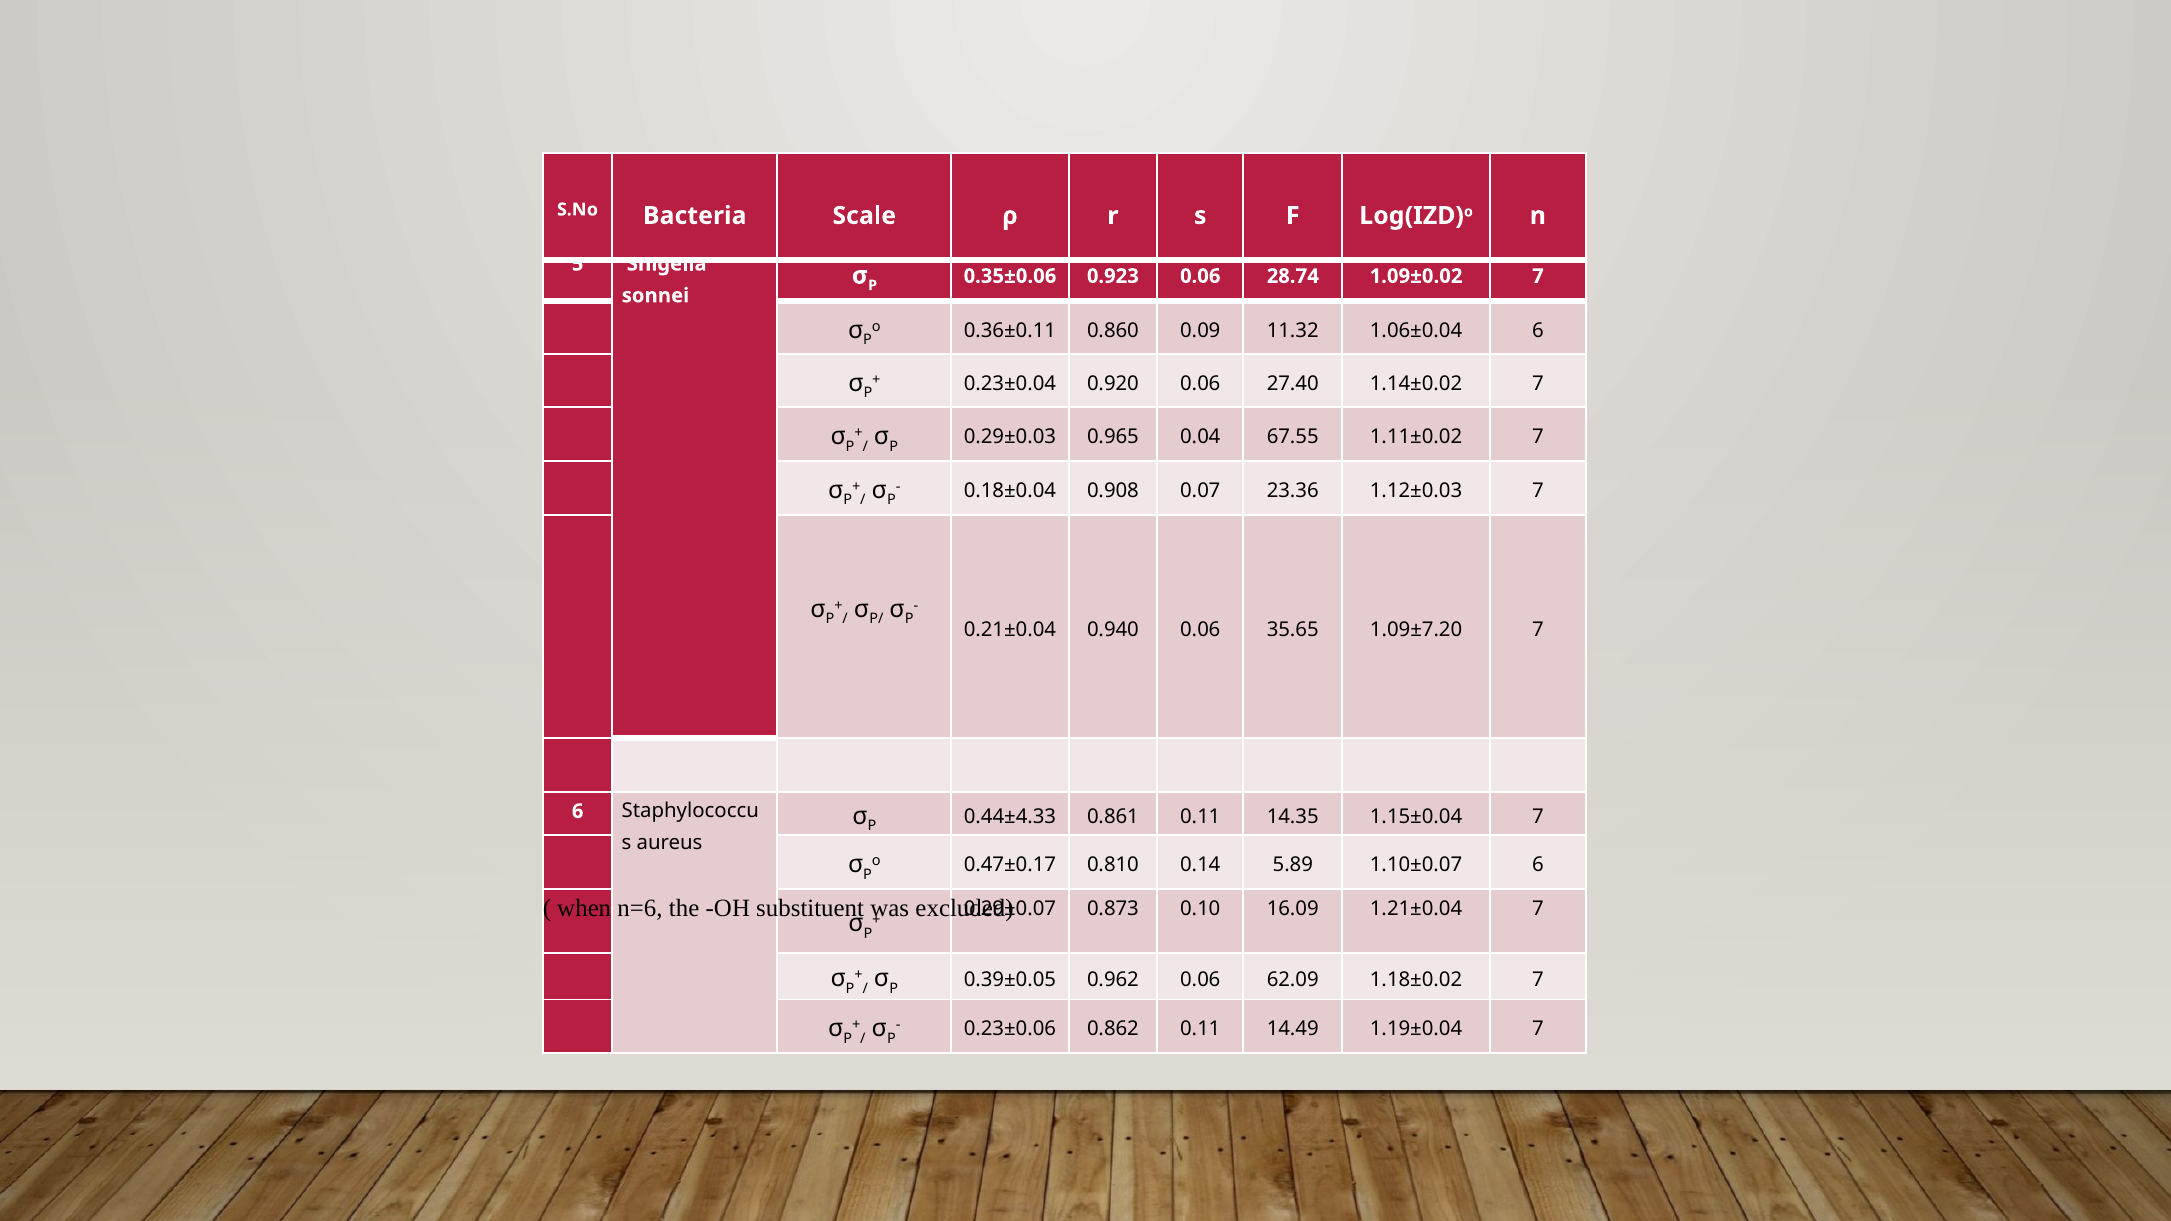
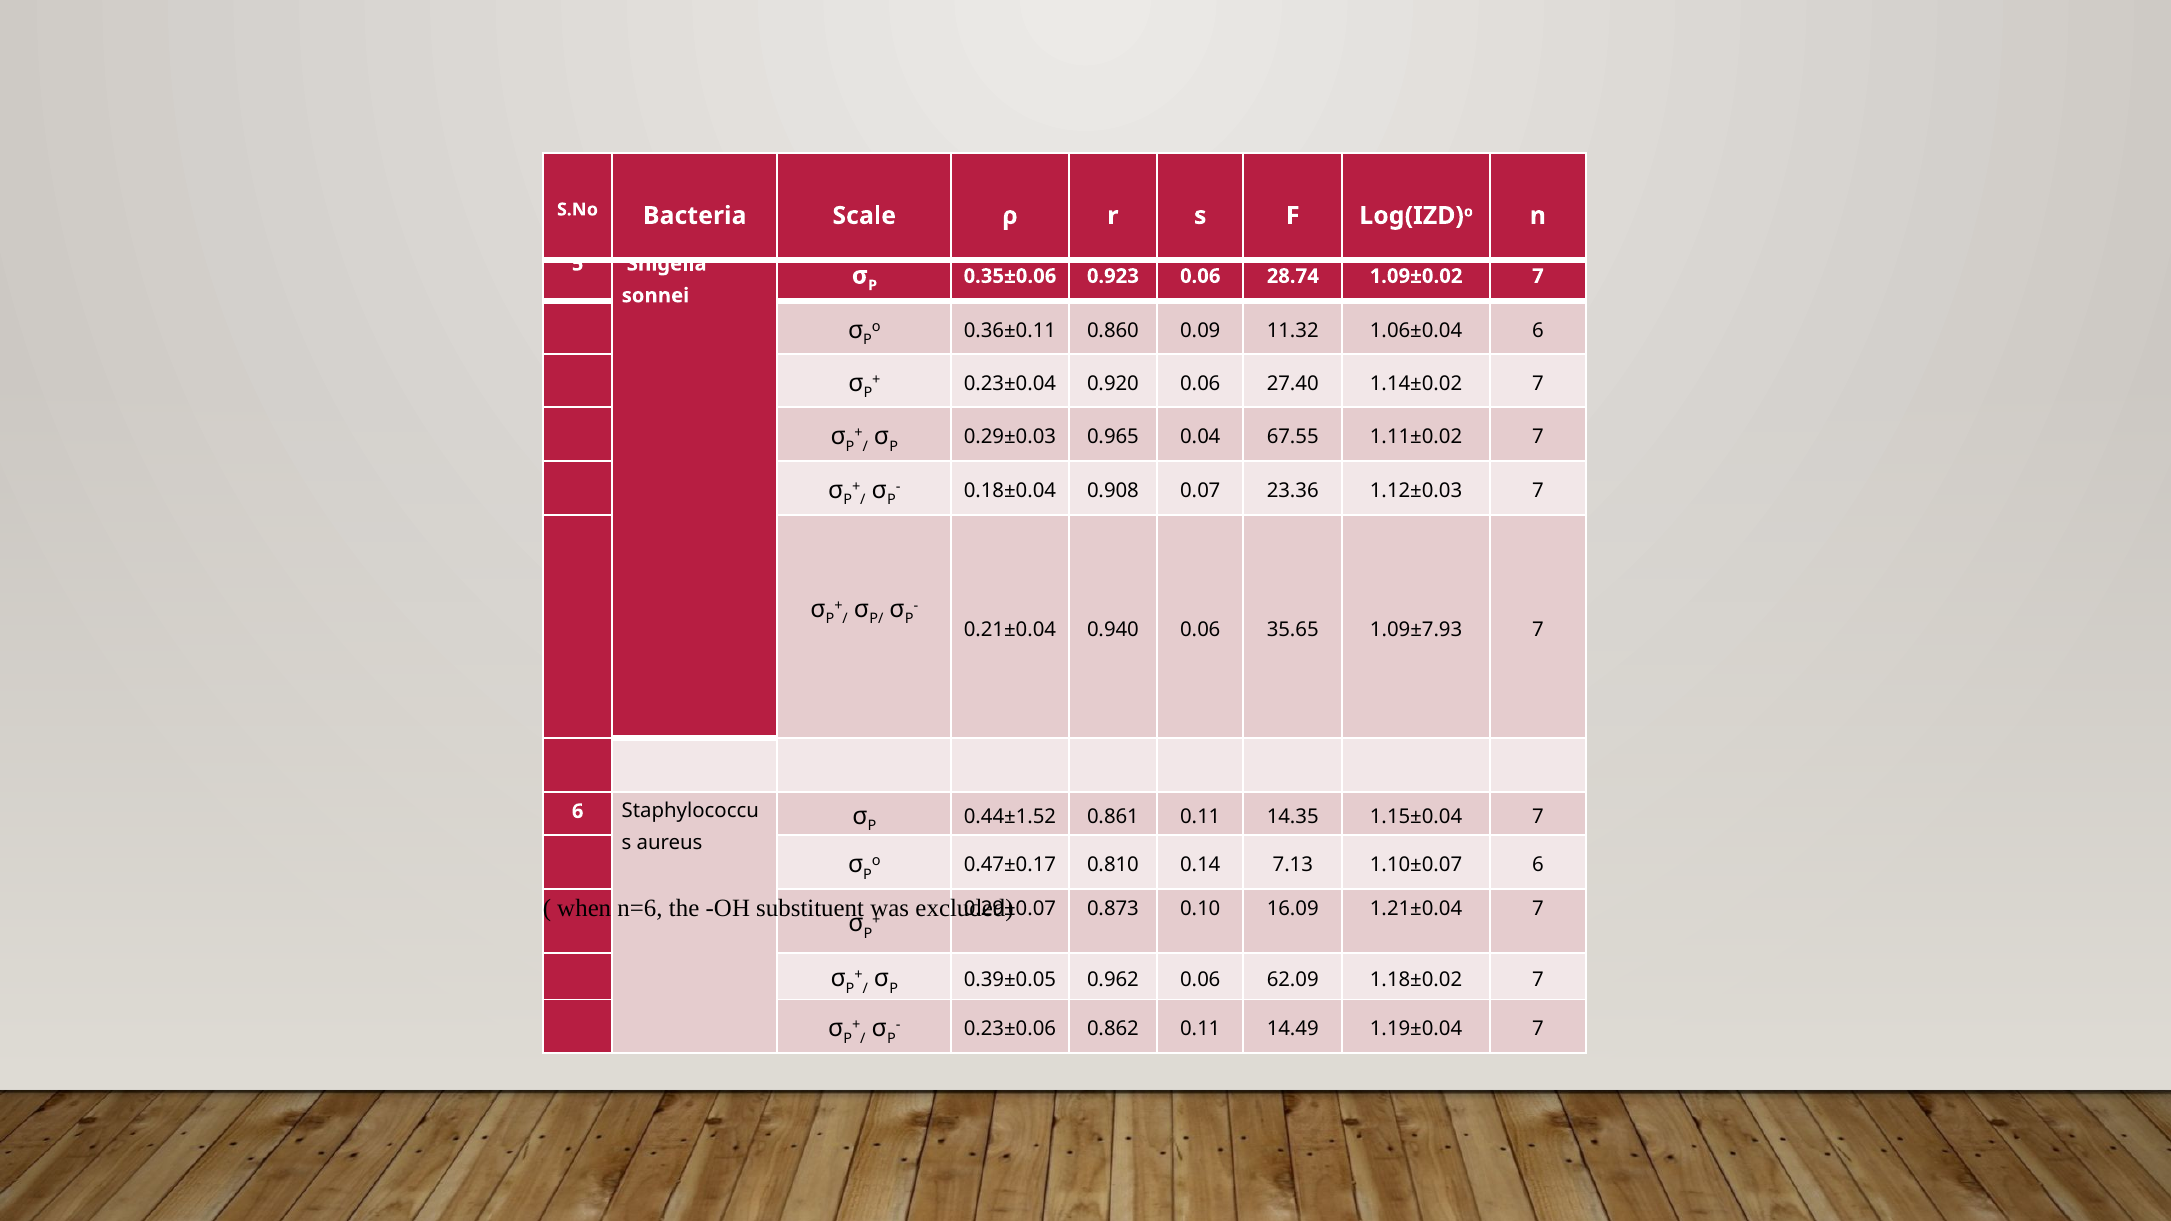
1.09±7.20: 1.09±7.20 -> 1.09±7.93 (1416, 630)
0.44±4.33: 0.44±4.33 -> 0.44±1.52 (1010, 817)
5.89: 5.89 -> 7.13 (1293, 865)
